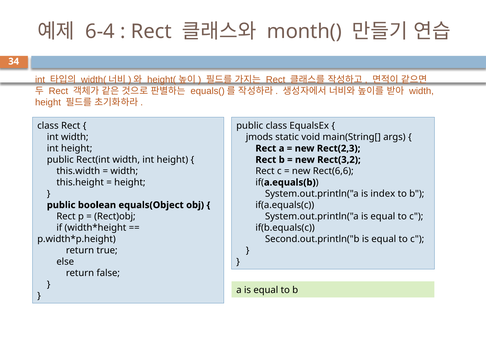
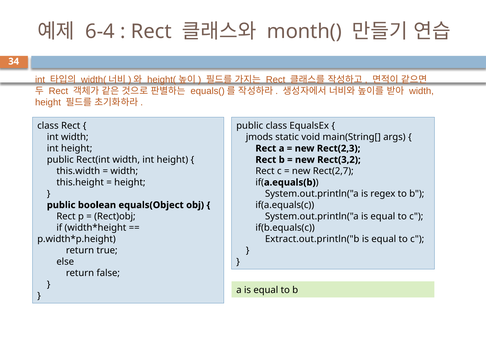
Rect(6,6: Rect(6,6 -> Rect(2,7 (333, 171)
index: index -> regex (383, 194)
Second.out.println("b: Second.out.println("b -> Extract.out.println("b (312, 239)
